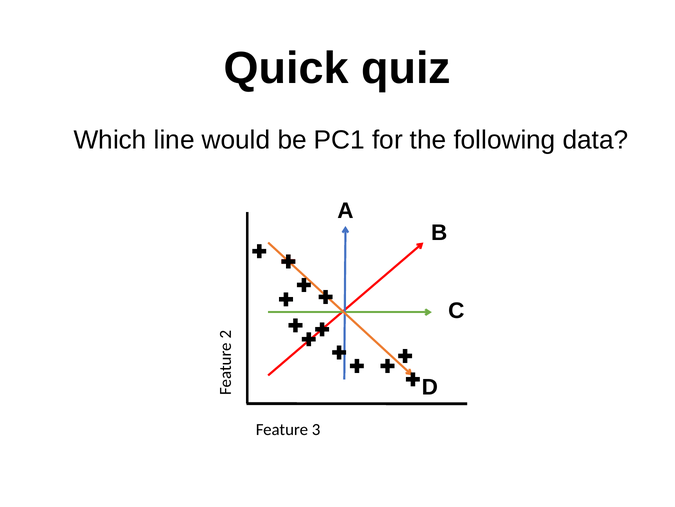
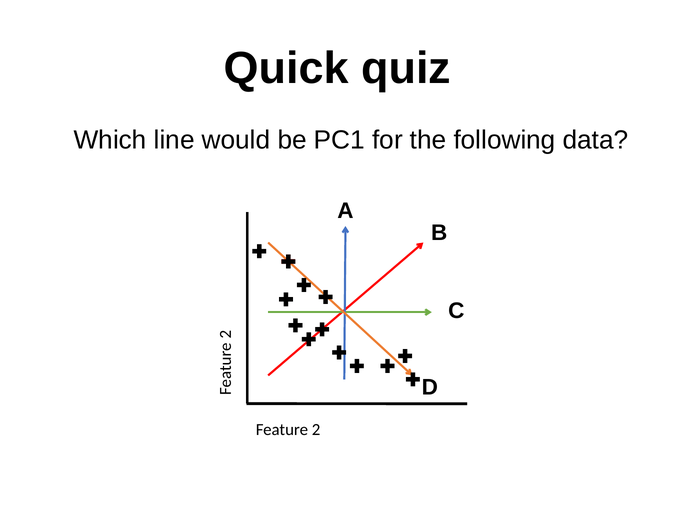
Feature 3: 3 -> 2 (316, 429)
